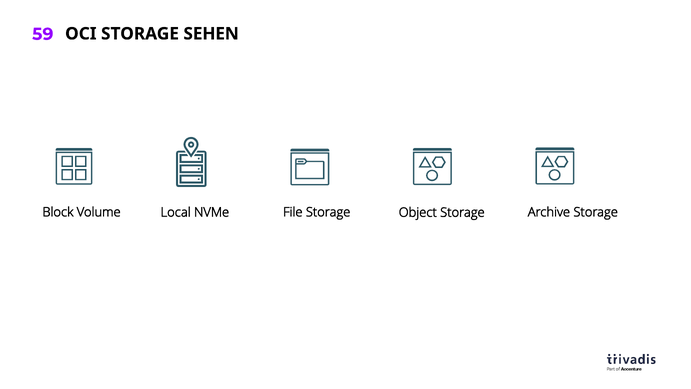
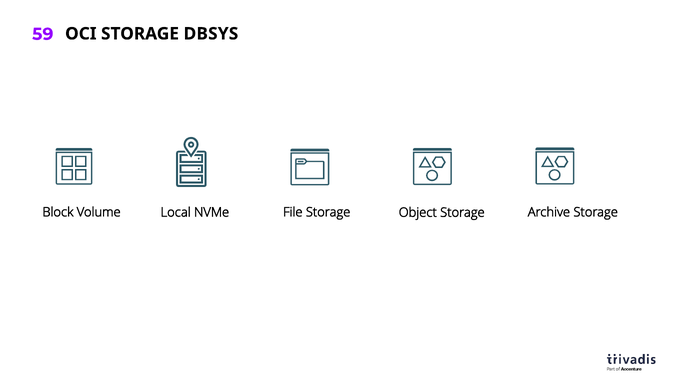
SEHEN: SEHEN -> DBSYS (211, 34)
